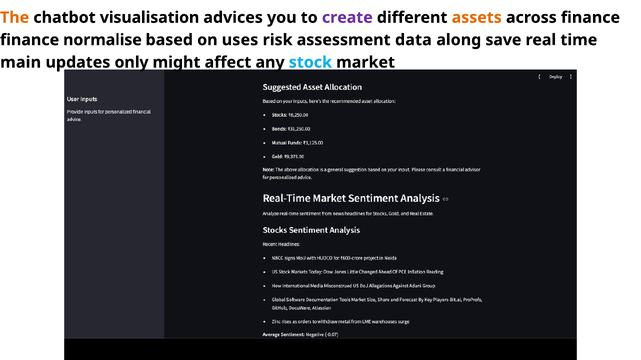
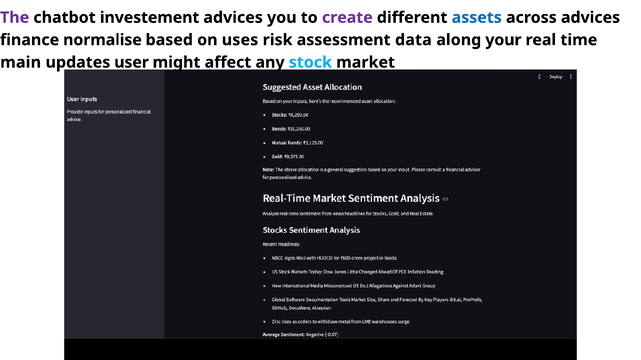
The colour: orange -> purple (15, 18)
visualisation: visualisation -> investement (150, 18)
assets colour: orange -> blue (477, 18)
across finance: finance -> advices (591, 18)
save: save -> your (503, 40)
only: only -> user (132, 62)
